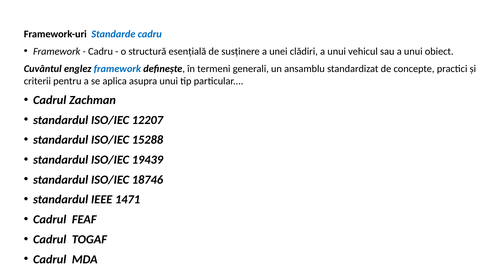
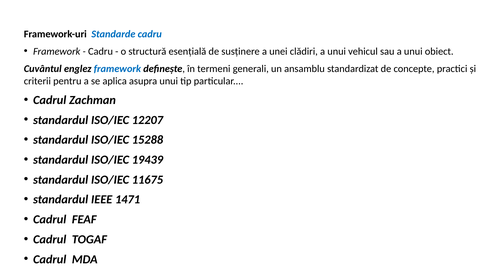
18746: 18746 -> 11675 (147, 180)
